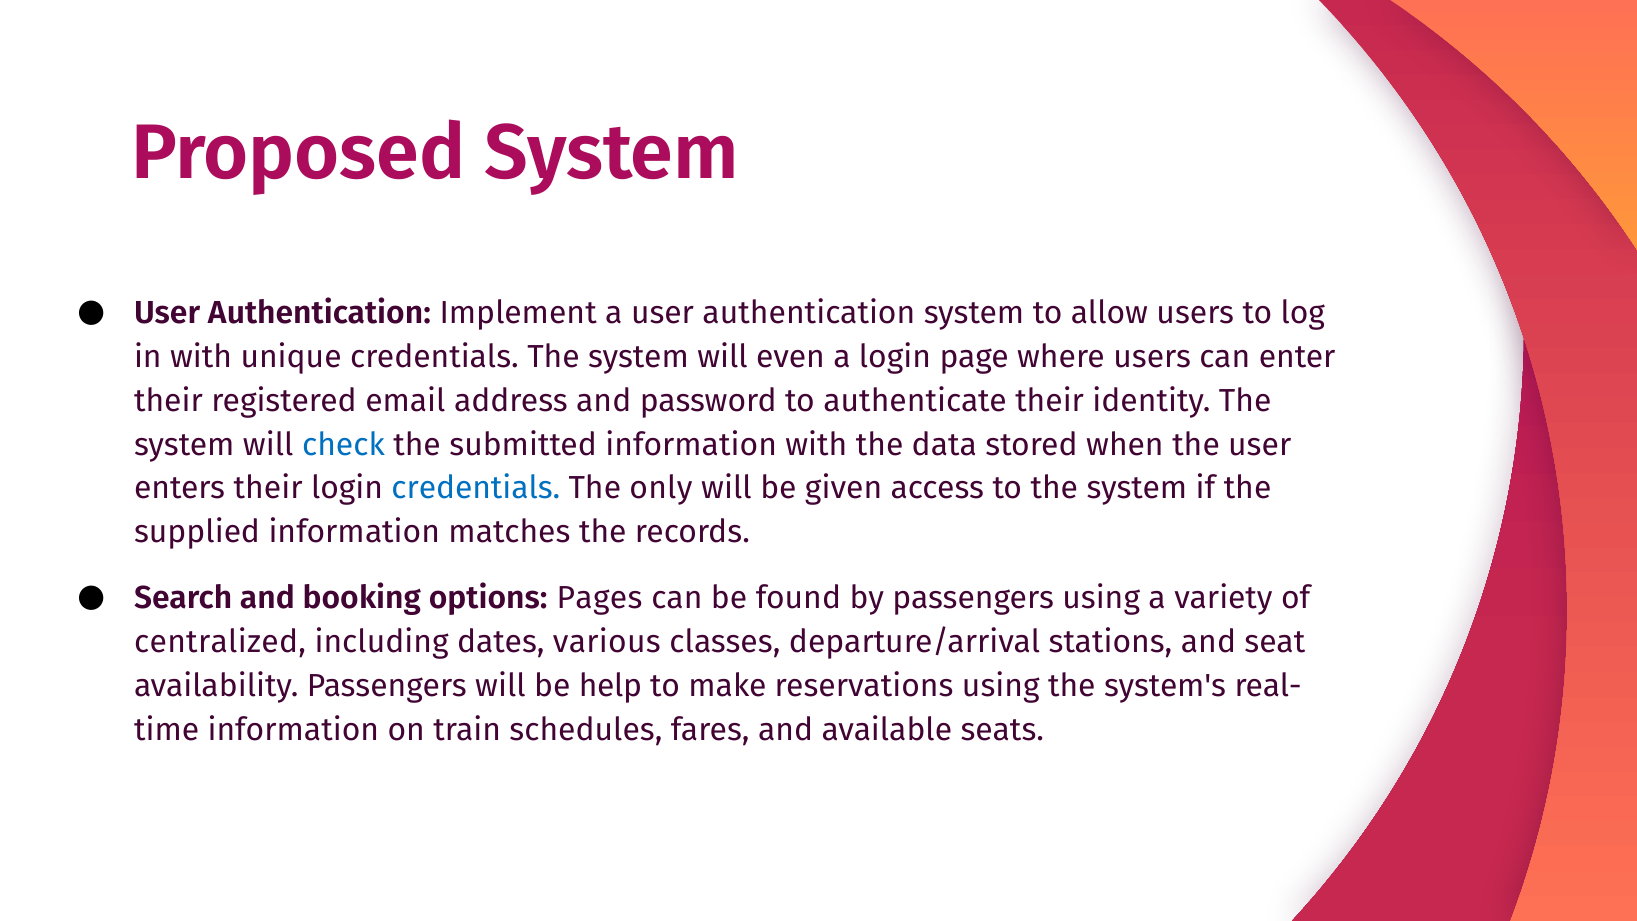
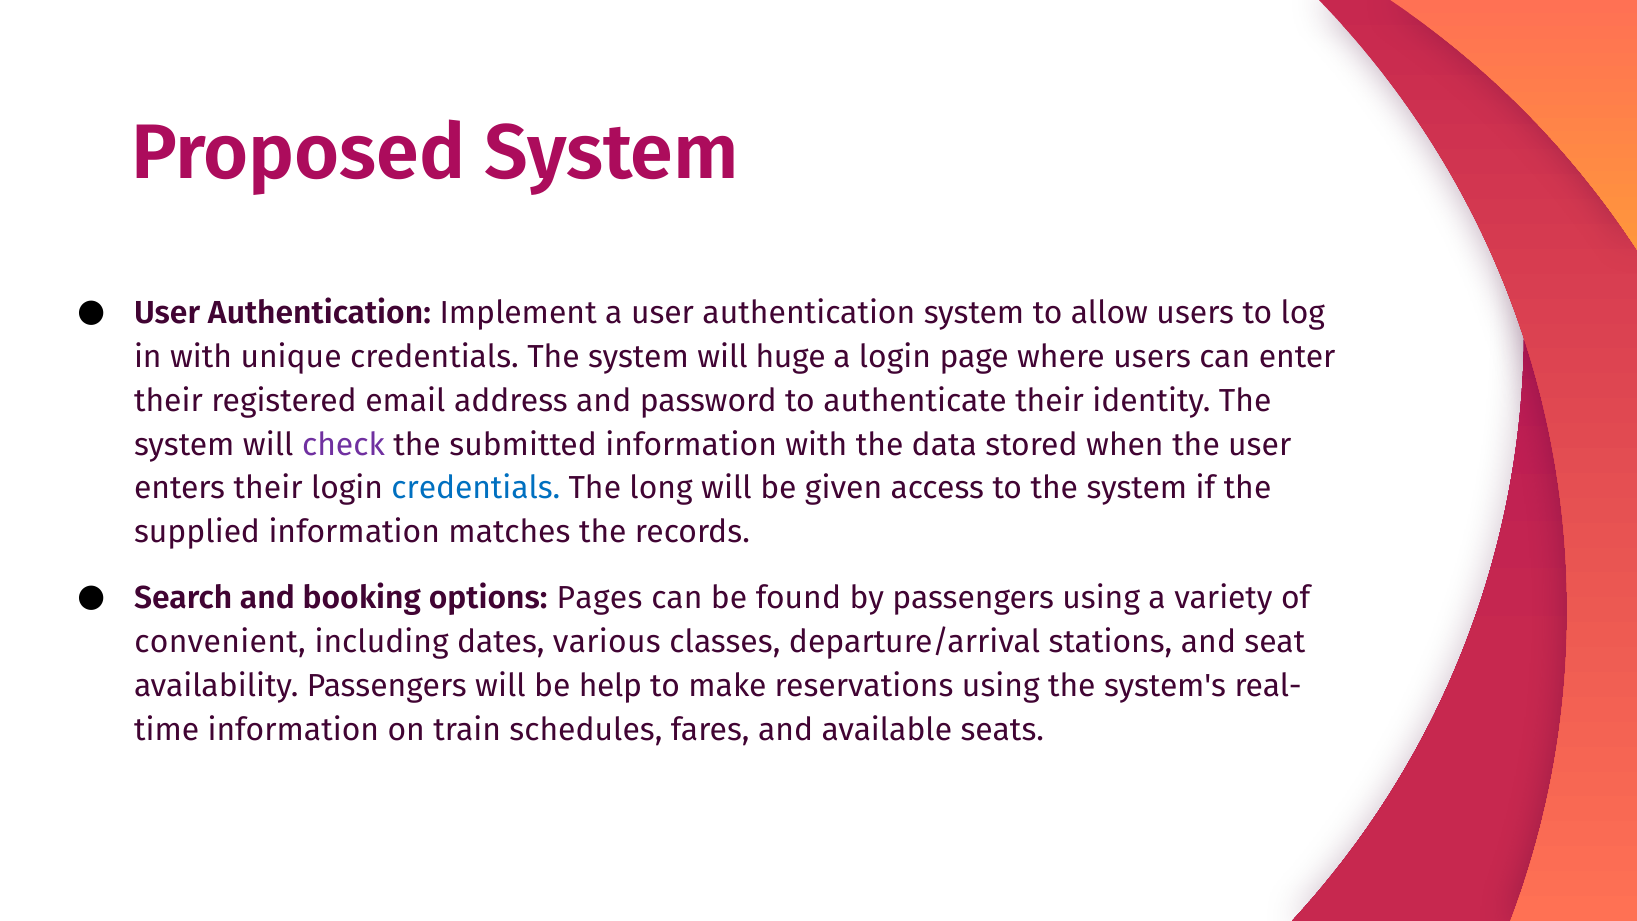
even: even -> huge (791, 357)
check colour: blue -> purple (343, 445)
only: only -> long (661, 488)
centralized: centralized -> convenient (220, 642)
